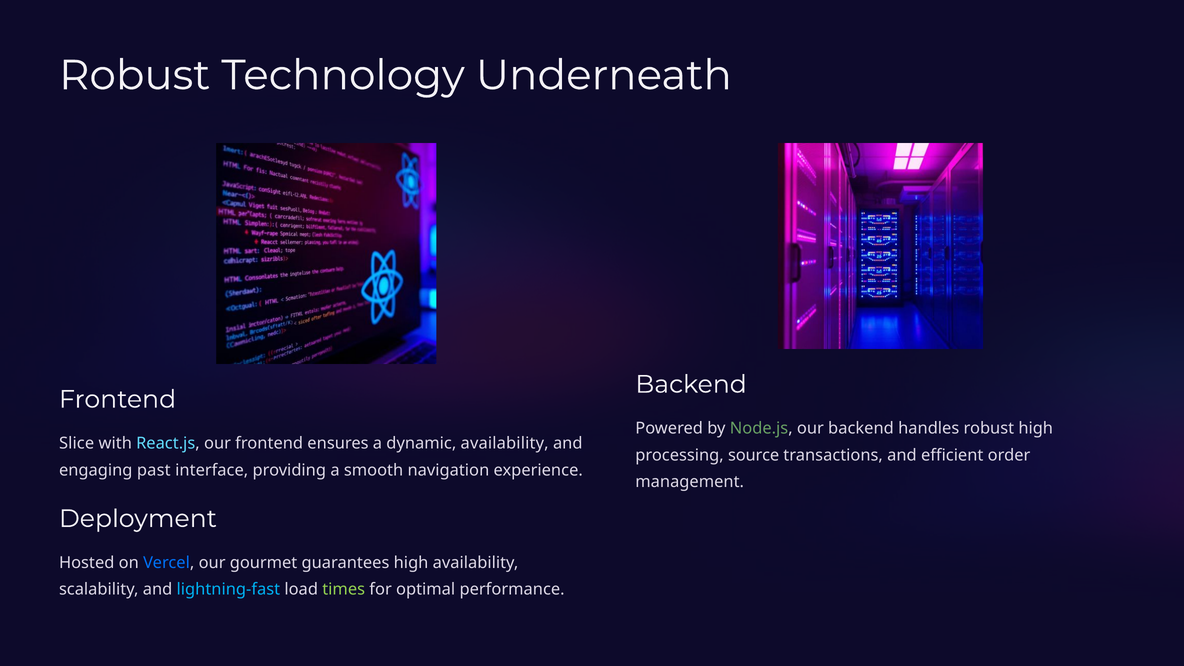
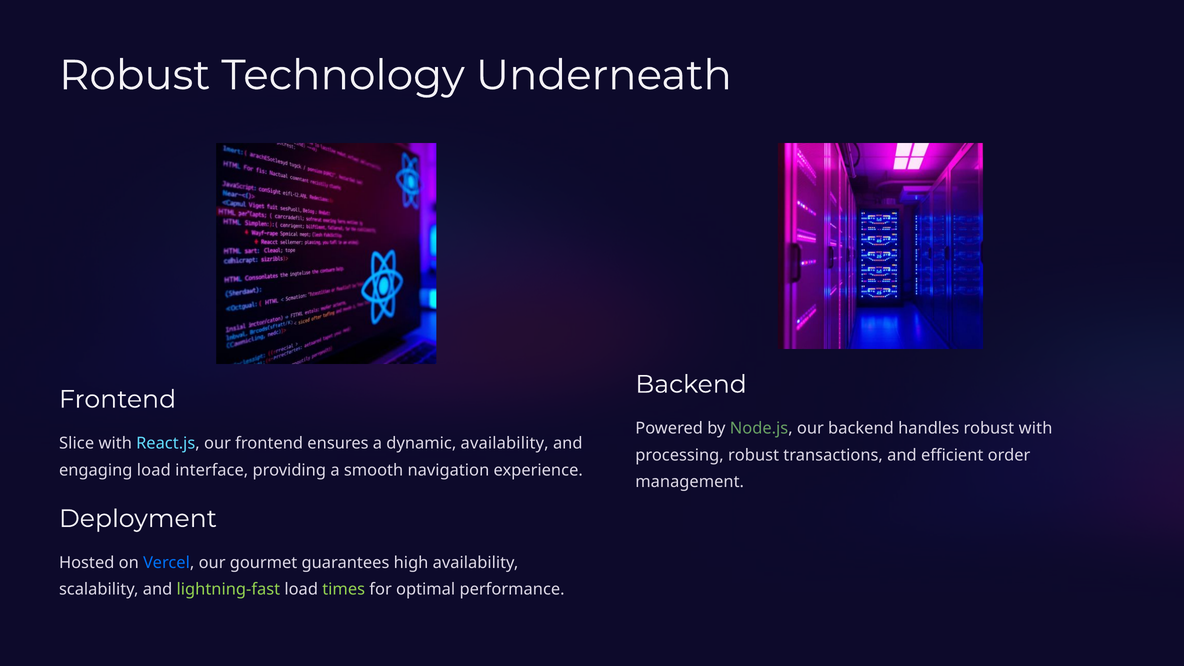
robust high: high -> with (1036, 429)
processing source: source -> robust (754, 455)
engaging past: past -> load (154, 470)
lightning-fast colour: light blue -> light green (228, 590)
